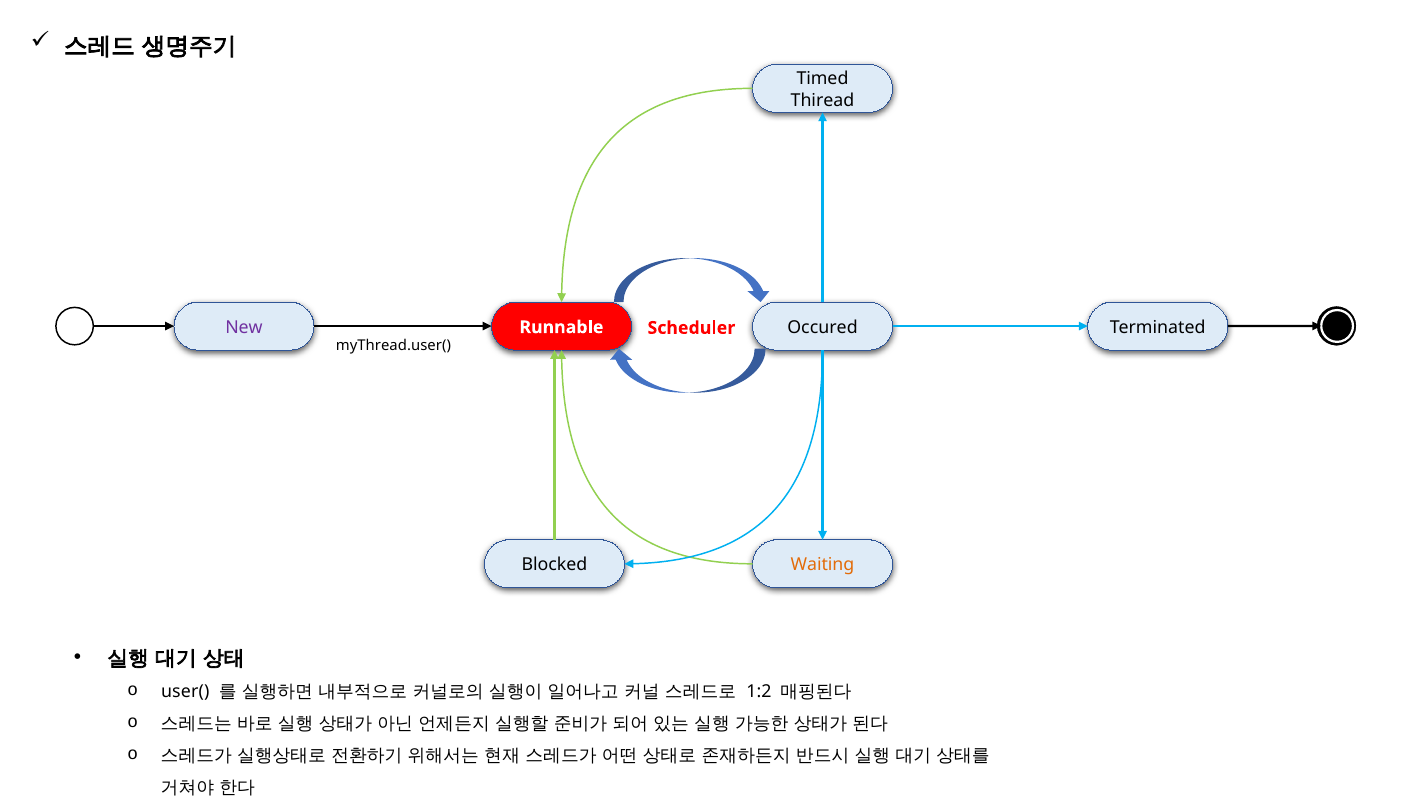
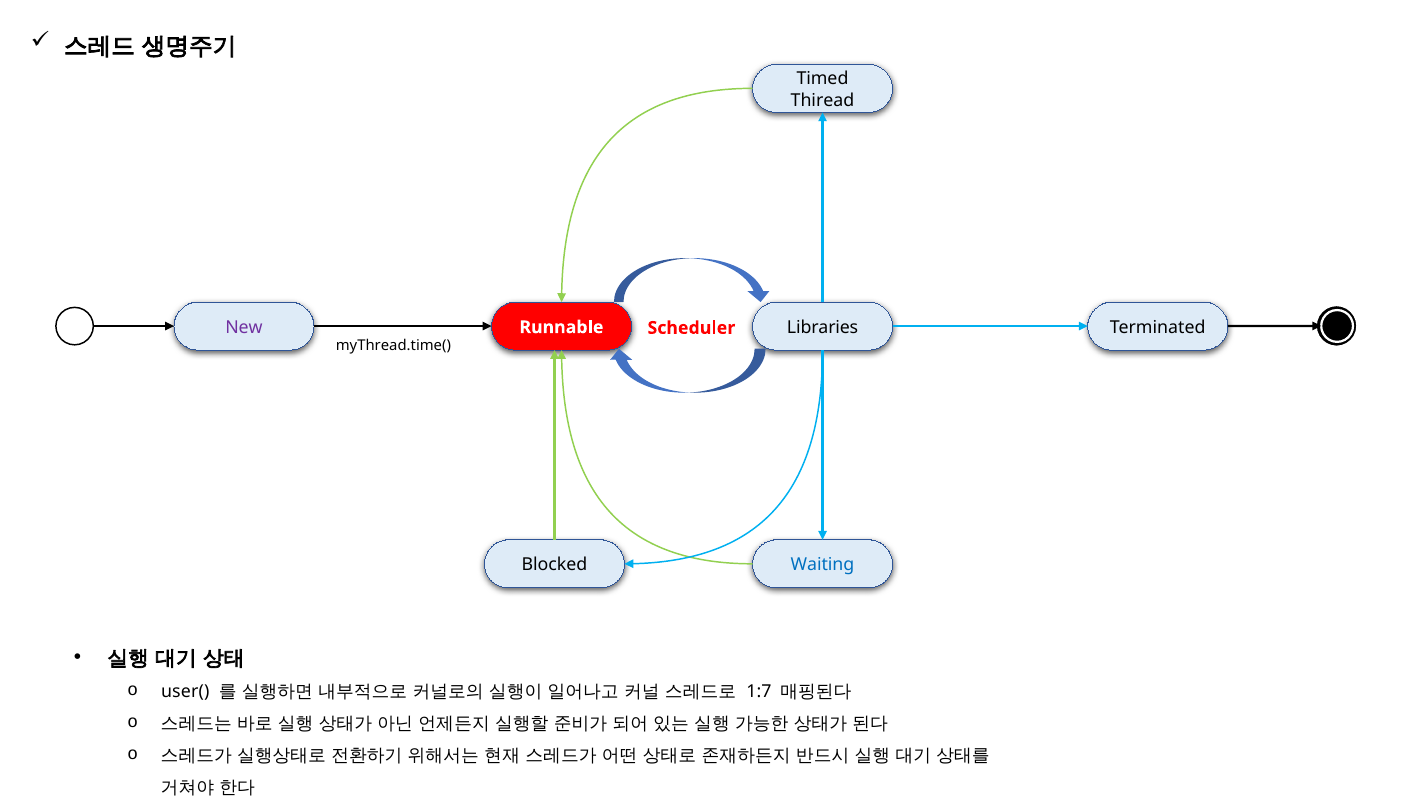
Occured: Occured -> Libraries (823, 327)
myThread.user(: myThread.user( -> myThread.time( (393, 346)
Waiting colour: orange -> blue (822, 565)
1:2: 1:2 -> 1:7 (759, 692)
